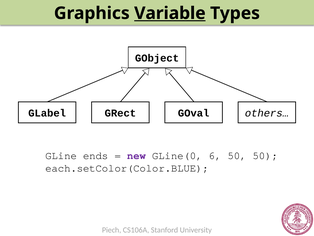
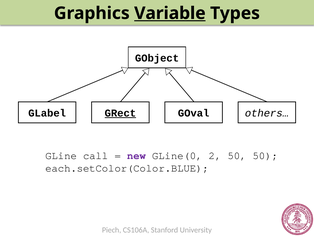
GRect underline: none -> present (120, 113)
ends: ends -> call (96, 155)
6: 6 -> 2 (215, 155)
